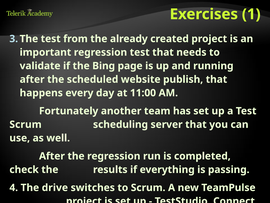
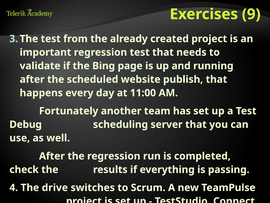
1: 1 -> 9 (251, 14)
Scrum: Scrum -> Debug (26, 124)
